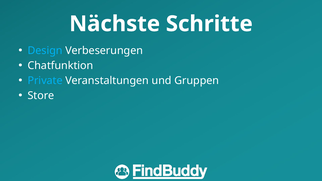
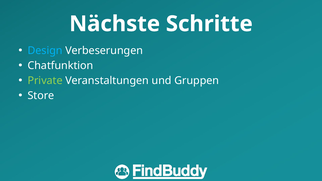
Private colour: light blue -> light green (45, 81)
